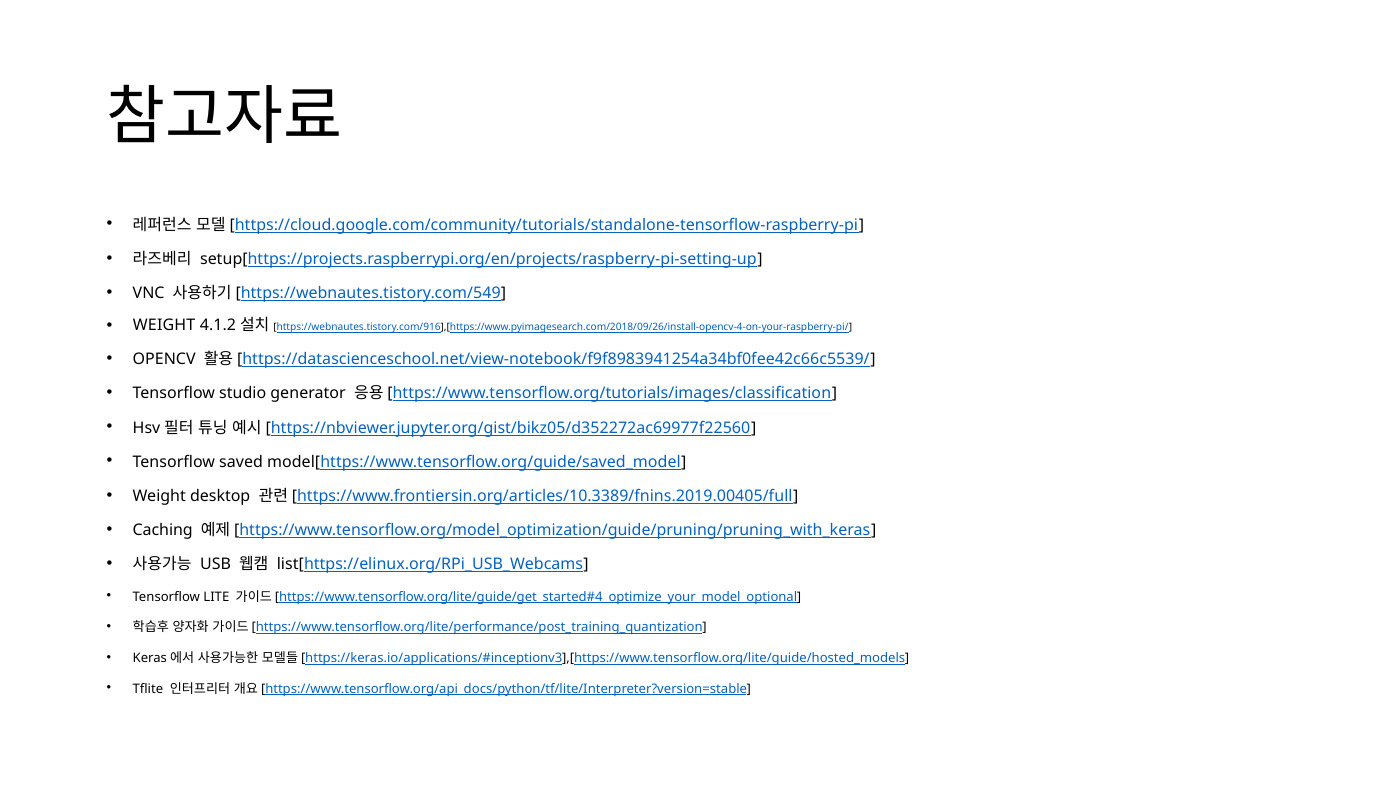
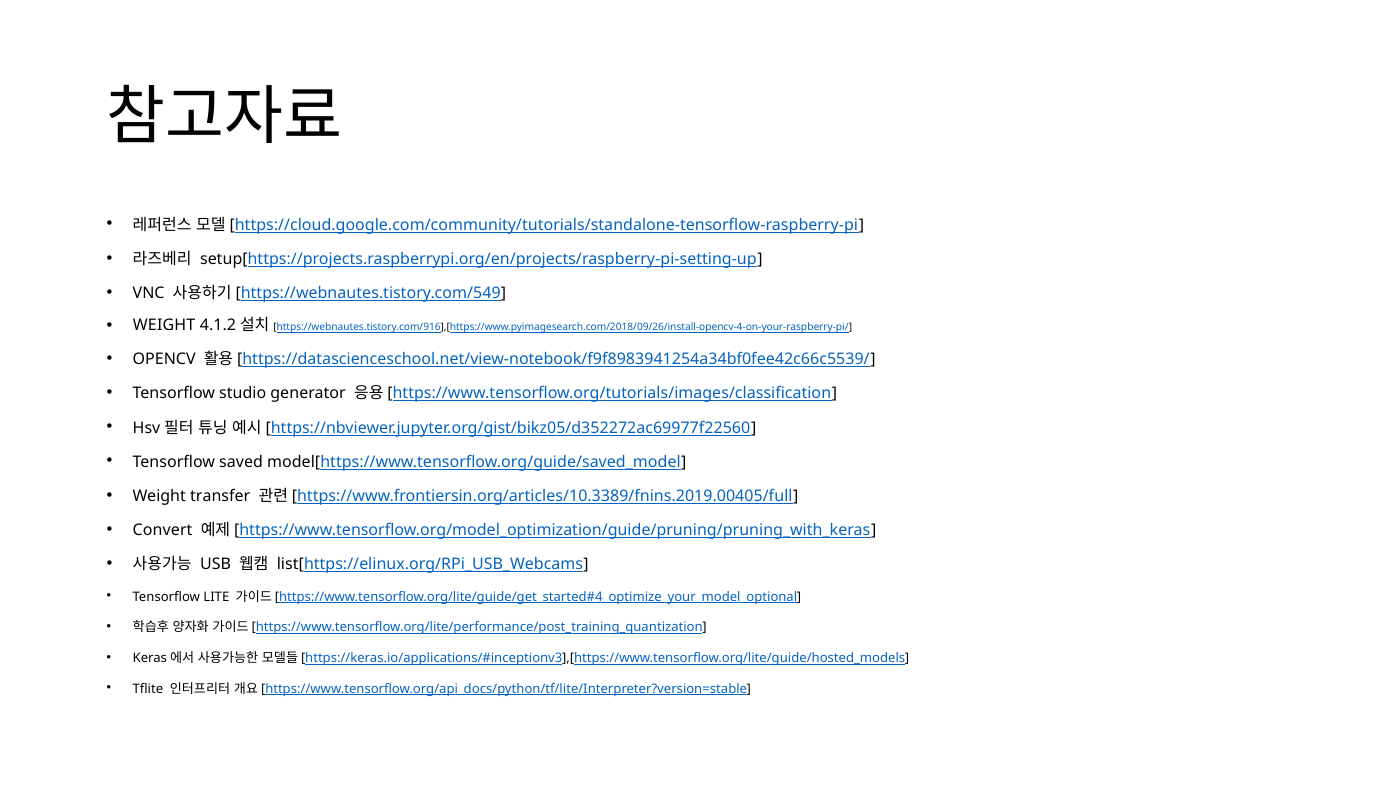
desktop: desktop -> transfer (220, 496)
Caching: Caching -> Convert (163, 530)
